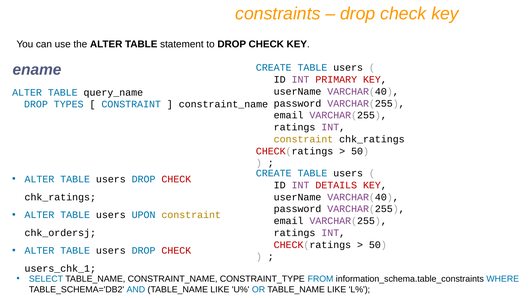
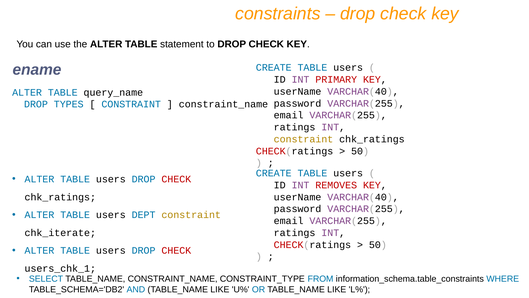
DETAILS: DETAILS -> REMOVES (336, 185)
UPON: UPON -> DEPT (144, 215)
chk_ordersj: chk_ordersj -> chk_iterate (60, 232)
